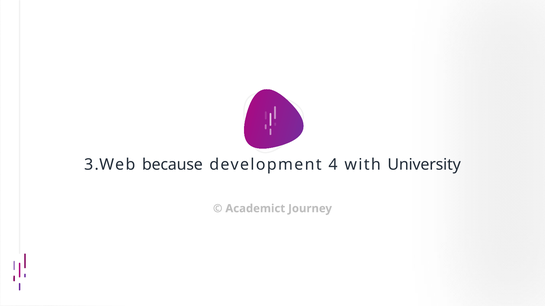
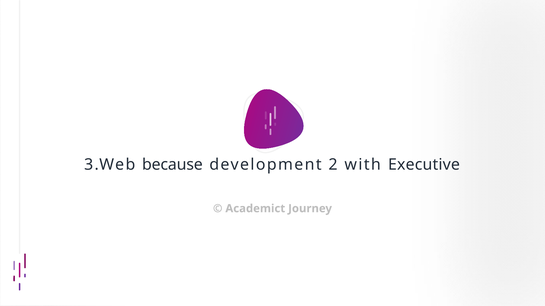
4: 4 -> 2 (333, 165)
University: University -> Executive (424, 165)
